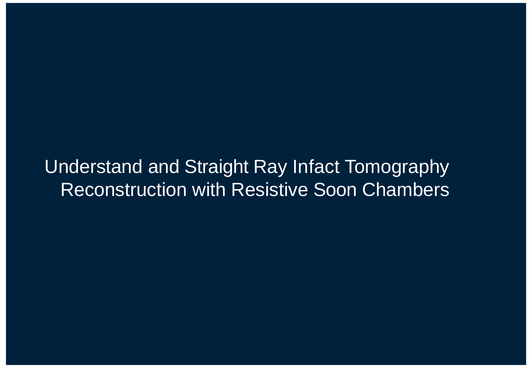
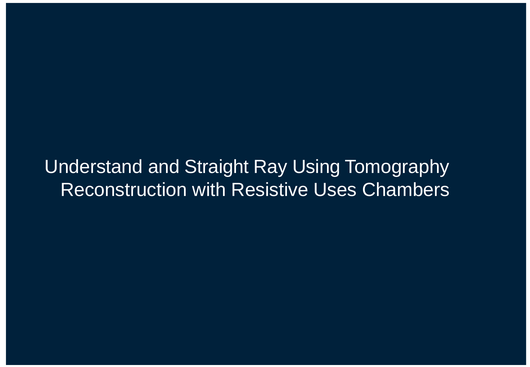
Infact: Infact -> Using (316, 167)
Soon: Soon -> Uses (335, 190)
